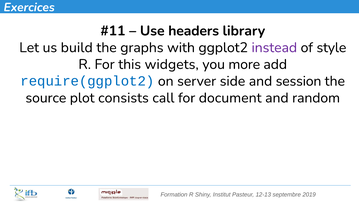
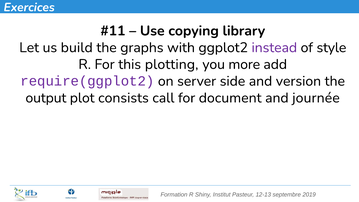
headers: headers -> copying (194, 31)
widgets: widgets -> plotting (172, 64)
require(ggplot2 colour: blue -> purple (87, 81)
session: session -> version (298, 81)
source: source -> output (46, 98)
random: random -> journée (316, 98)
